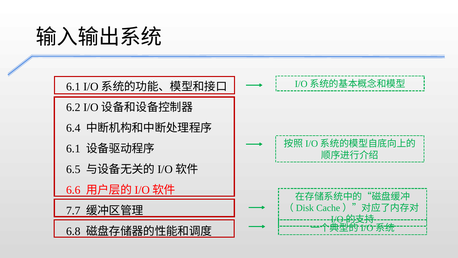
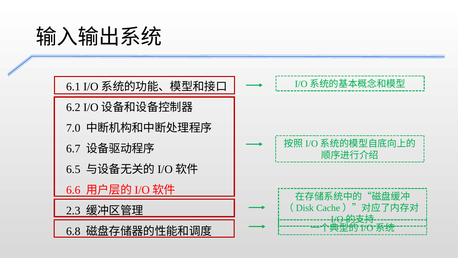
6.4: 6.4 -> 7.0 (73, 128)
6.1: 6.1 -> 6.7 (73, 149)
7.7: 7.7 -> 2.3 (73, 210)
